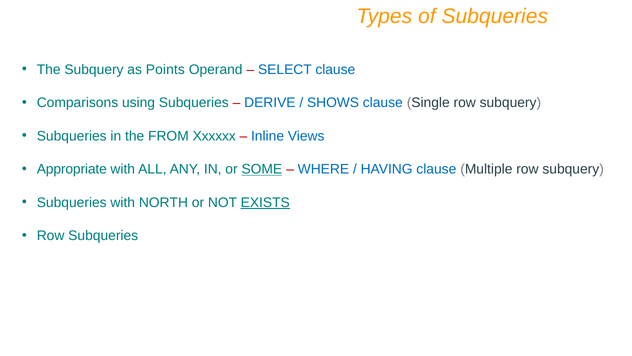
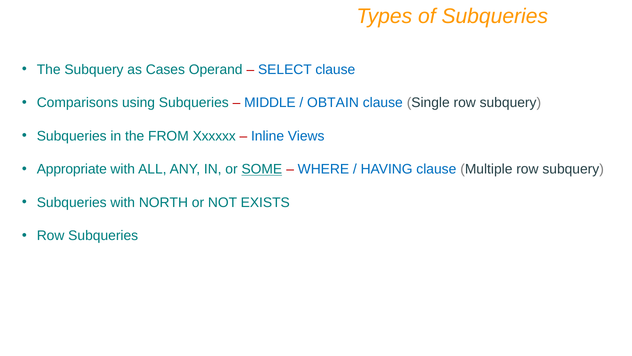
Points: Points -> Cases (165, 70)
DERIVE: DERIVE -> MIDDLE (270, 103)
SHOWS: SHOWS -> OBTAIN (333, 103)
EXISTS underline: present -> none (265, 202)
